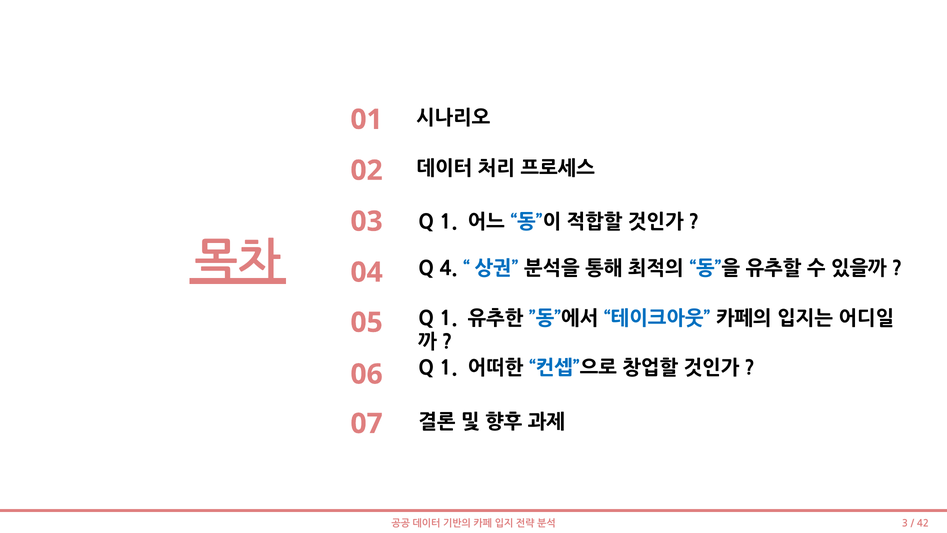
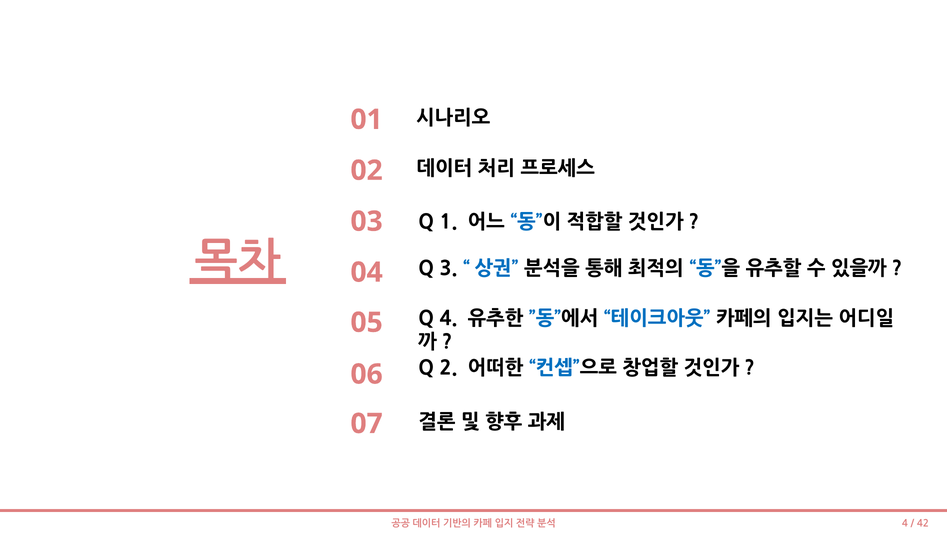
4: 4 -> 3 (449, 268)
05 Q 1: 1 -> 4 (449, 318)
1: 1 -> 2 (449, 368)
3: 3 -> 4 (905, 523)
